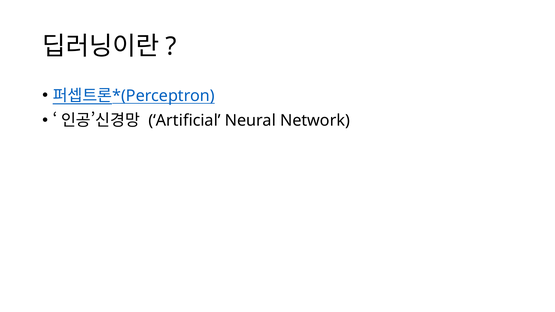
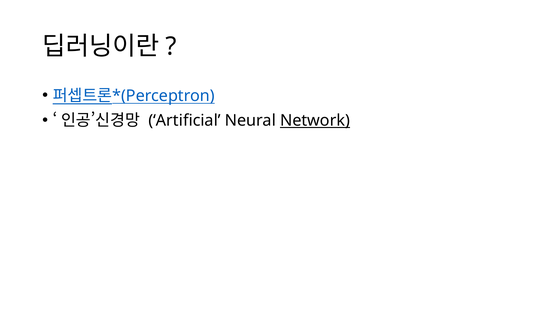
Network underline: none -> present (315, 121)
